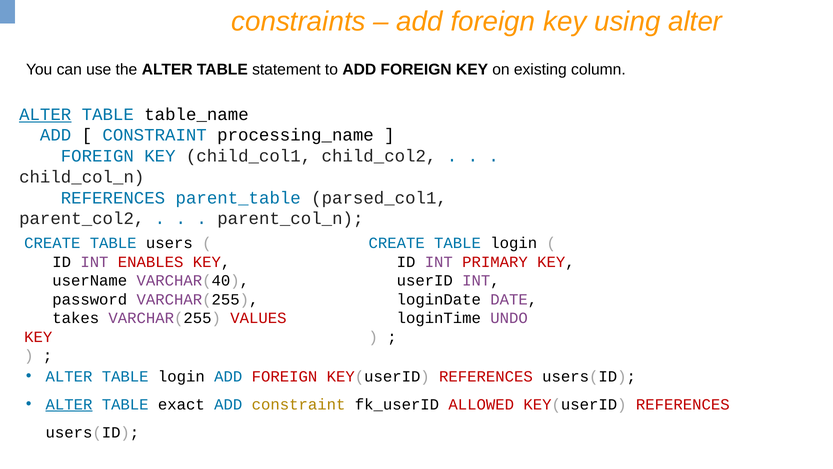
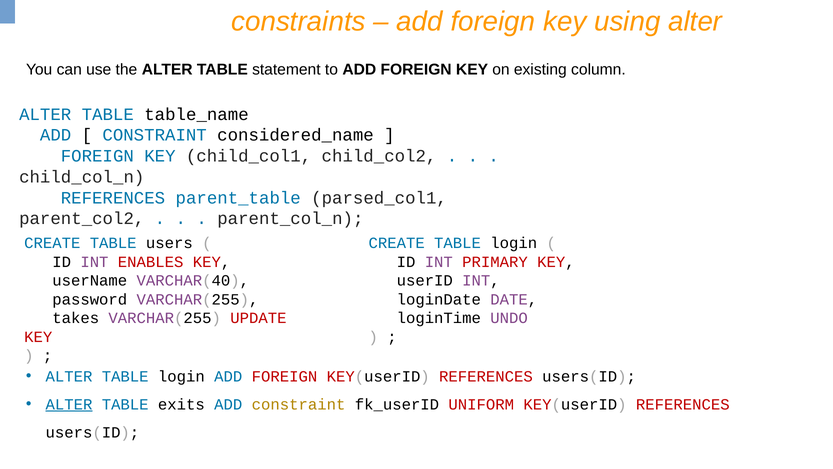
ALTER underline: present -> none (45, 114)
processing_name: processing_name -> considered_name (295, 135)
VALUES: VALUES -> UPDATE (258, 318)
exact: exact -> exits (181, 404)
ALLOWED: ALLOWED -> UNIFORM (481, 404)
